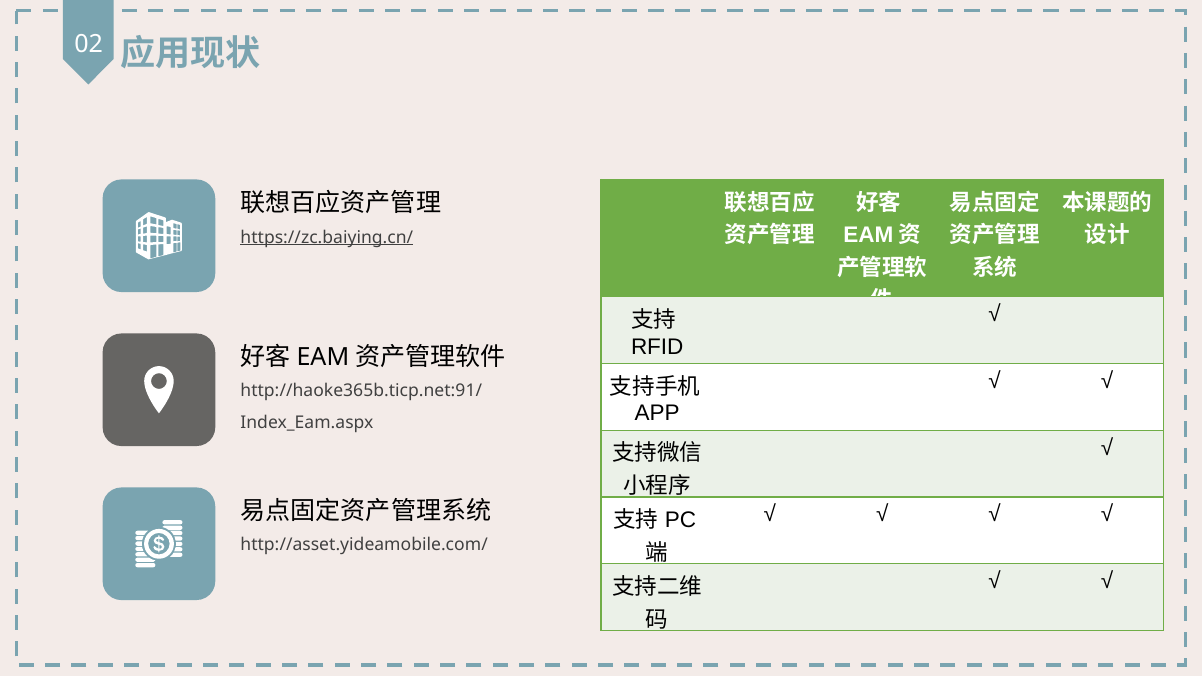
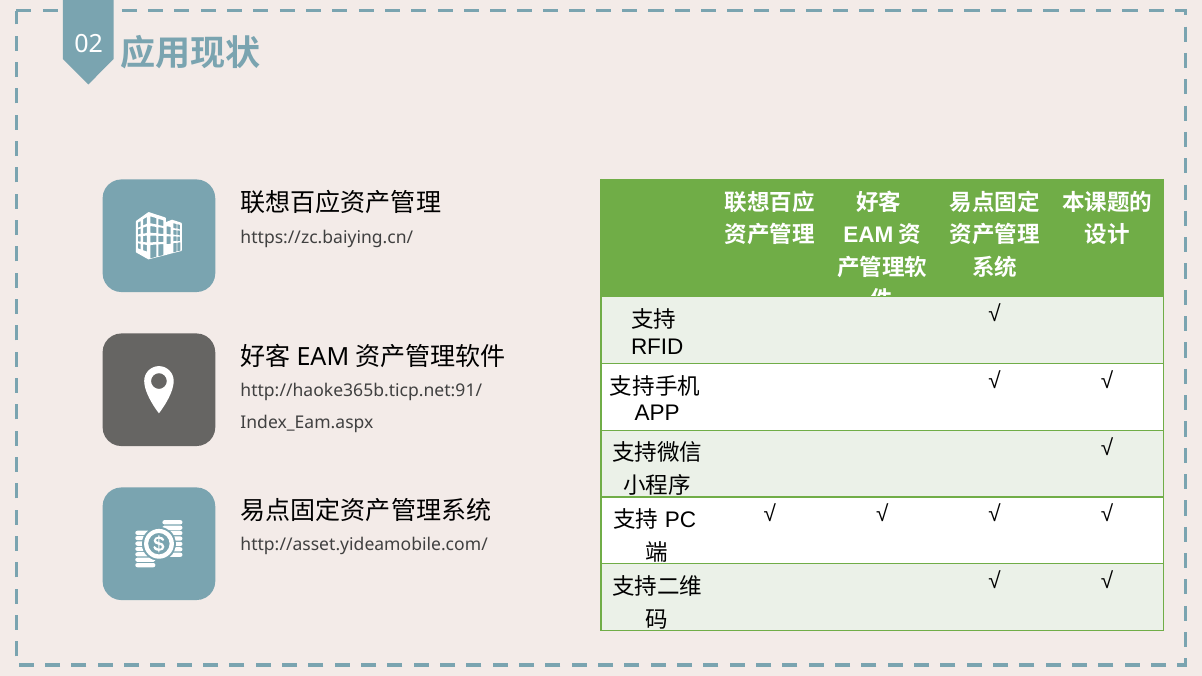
https://zc.baiying.cn/ underline: present -> none (327, 237)
